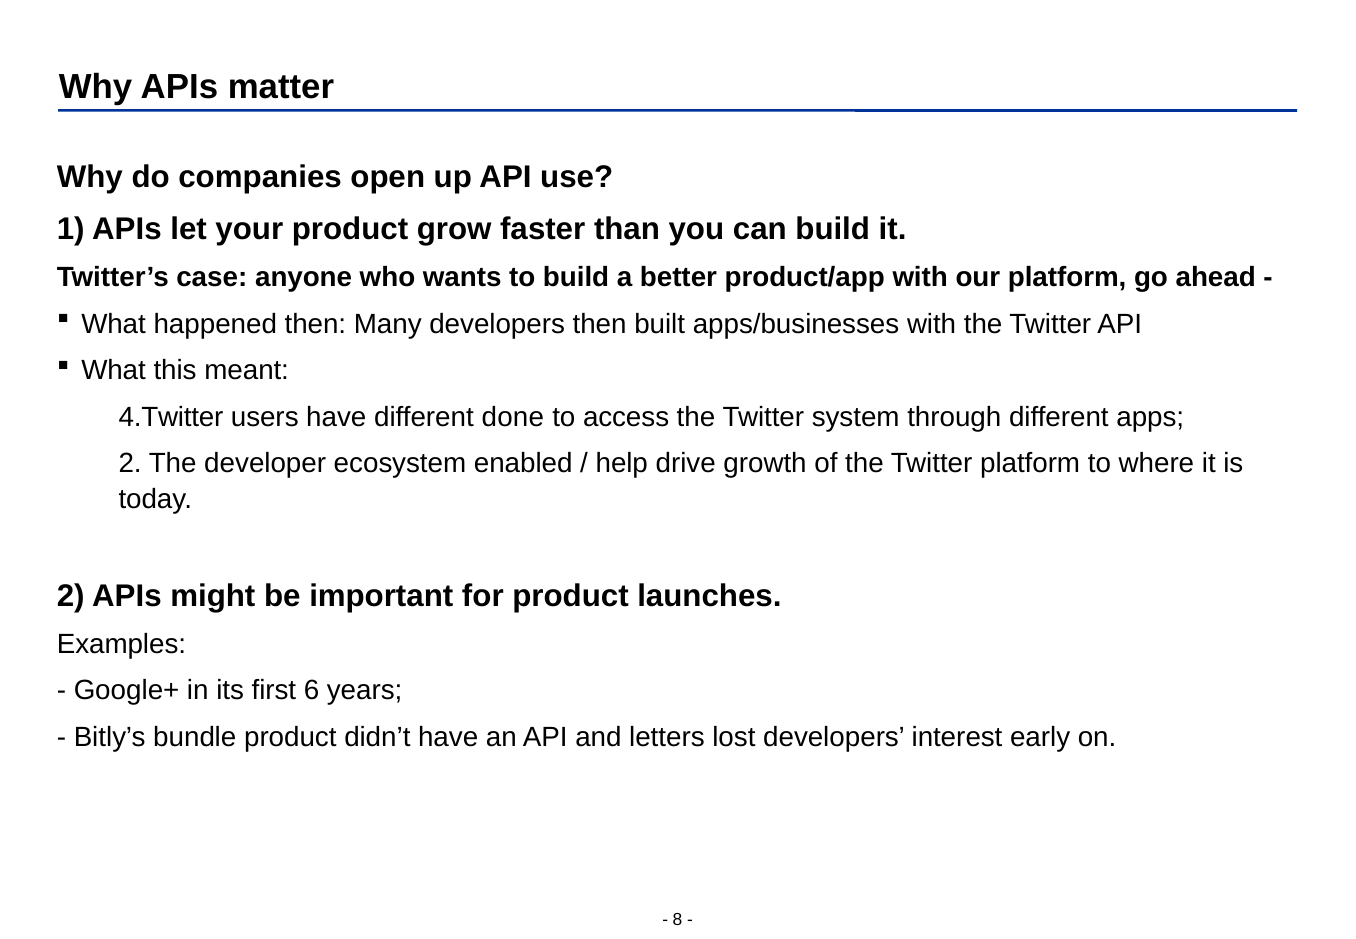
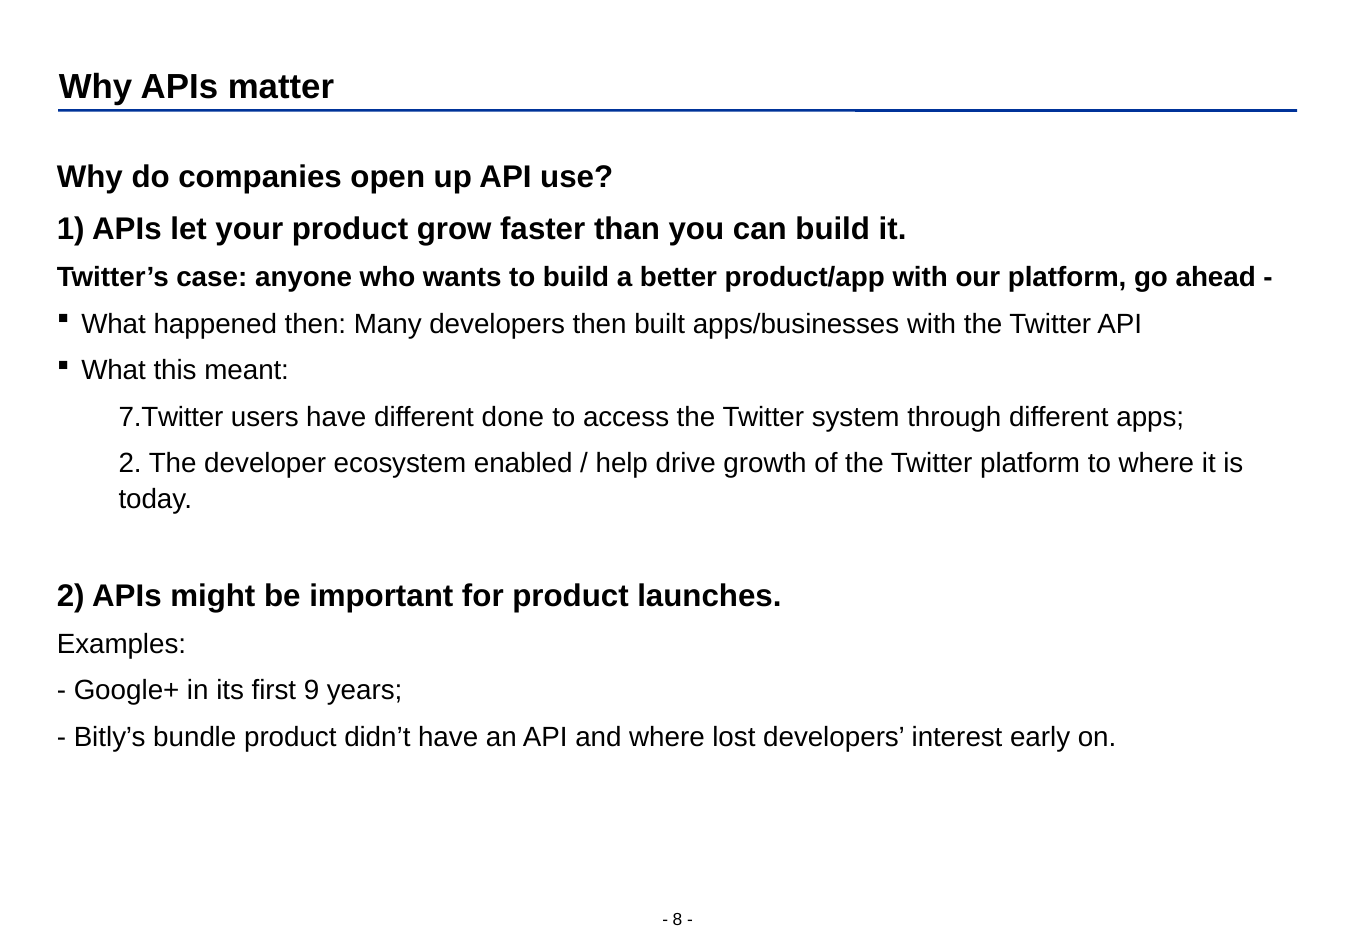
4.Twitter: 4.Twitter -> 7.Twitter (171, 417)
6: 6 -> 9 (312, 691)
and letters: letters -> where (667, 737)
